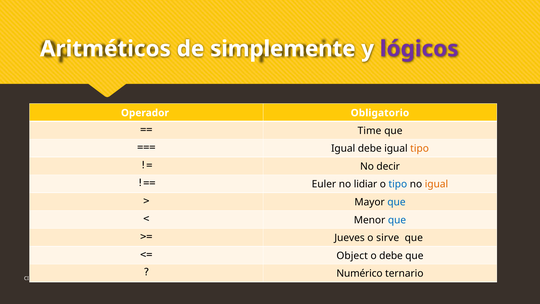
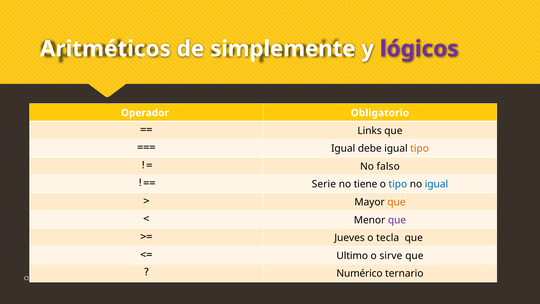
Time: Time -> Links (370, 131)
decir: decir -> falso (388, 166)
Euler: Euler -> Serie (324, 184)
lidiar: lidiar -> tiene (366, 184)
igual colour: orange -> blue (436, 184)
que colour: blue -> orange (396, 202)
que colour: blue -> purple (397, 220)
sirve: sirve -> tecla (388, 238)
Object: Object -> Ultimo (352, 256)
o debe: debe -> sirve (391, 256)
